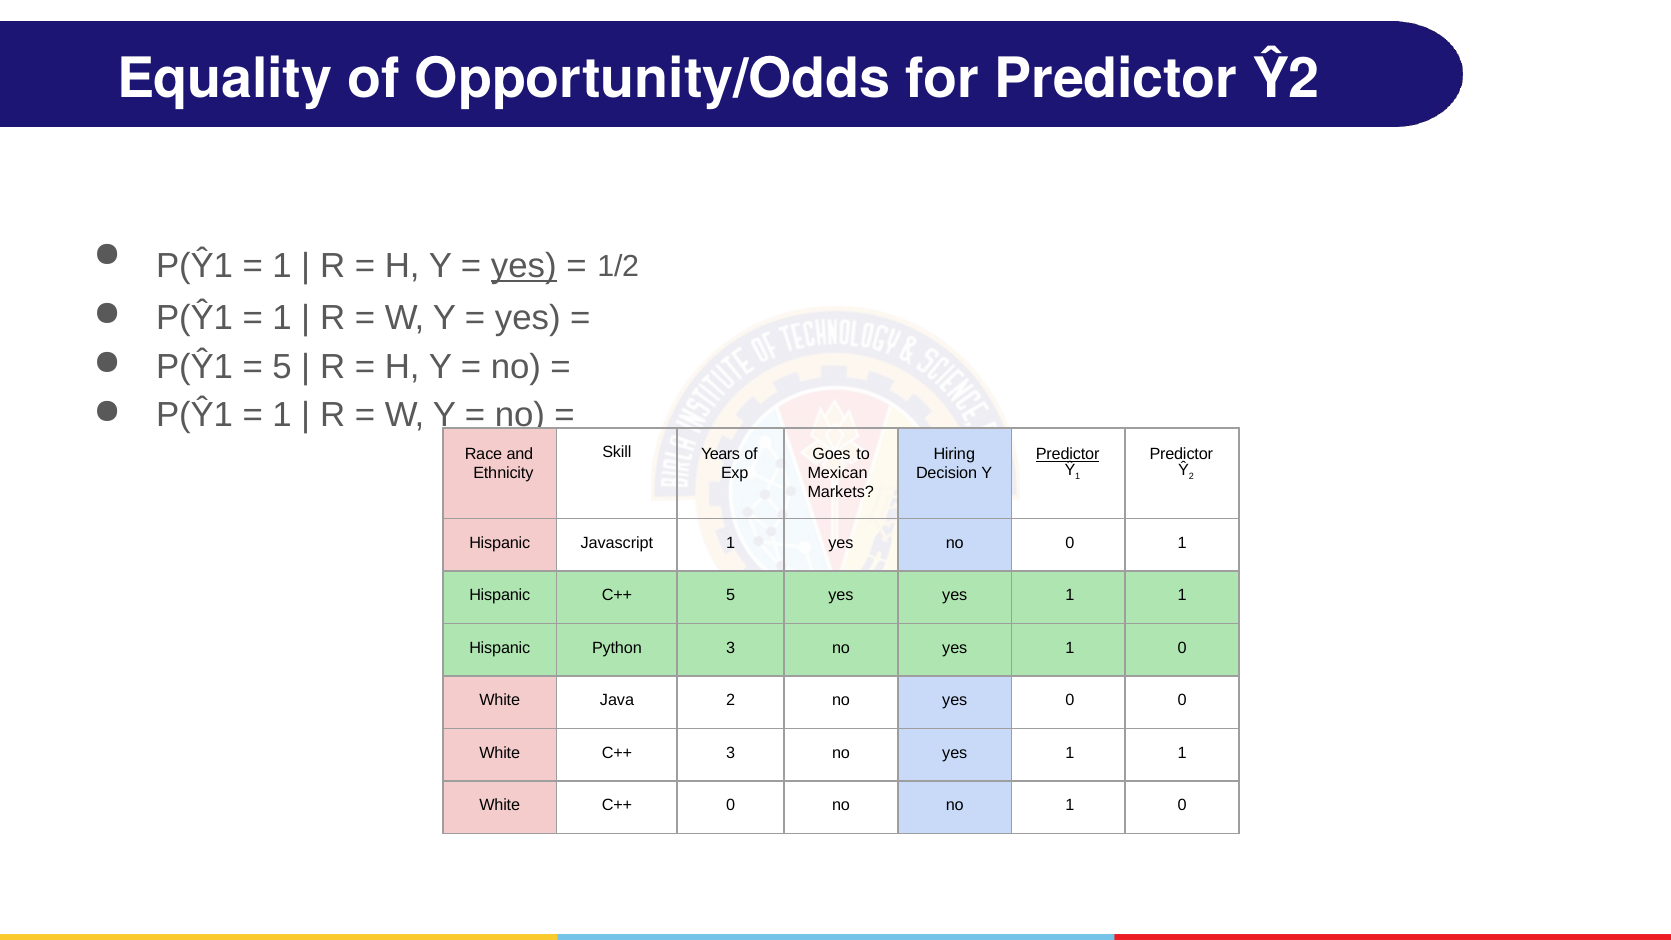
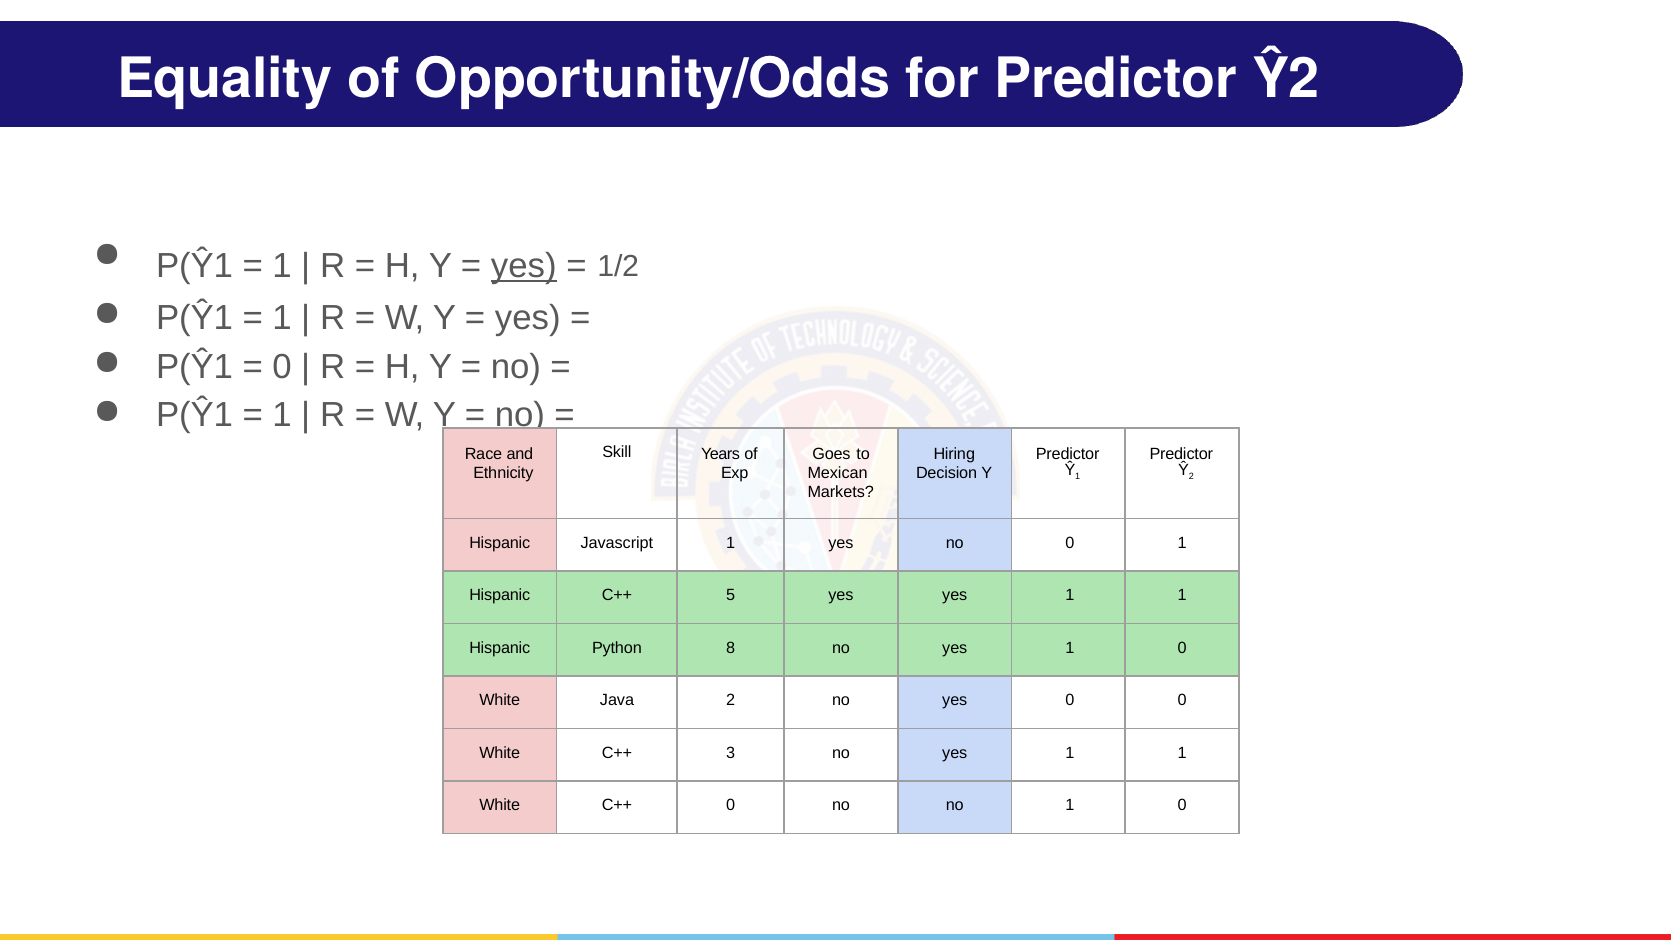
5: 5 -> 0 (282, 367)
Predictor underline: present -> none (1068, 454)
Python 3: 3 -> 8 (731, 648)
